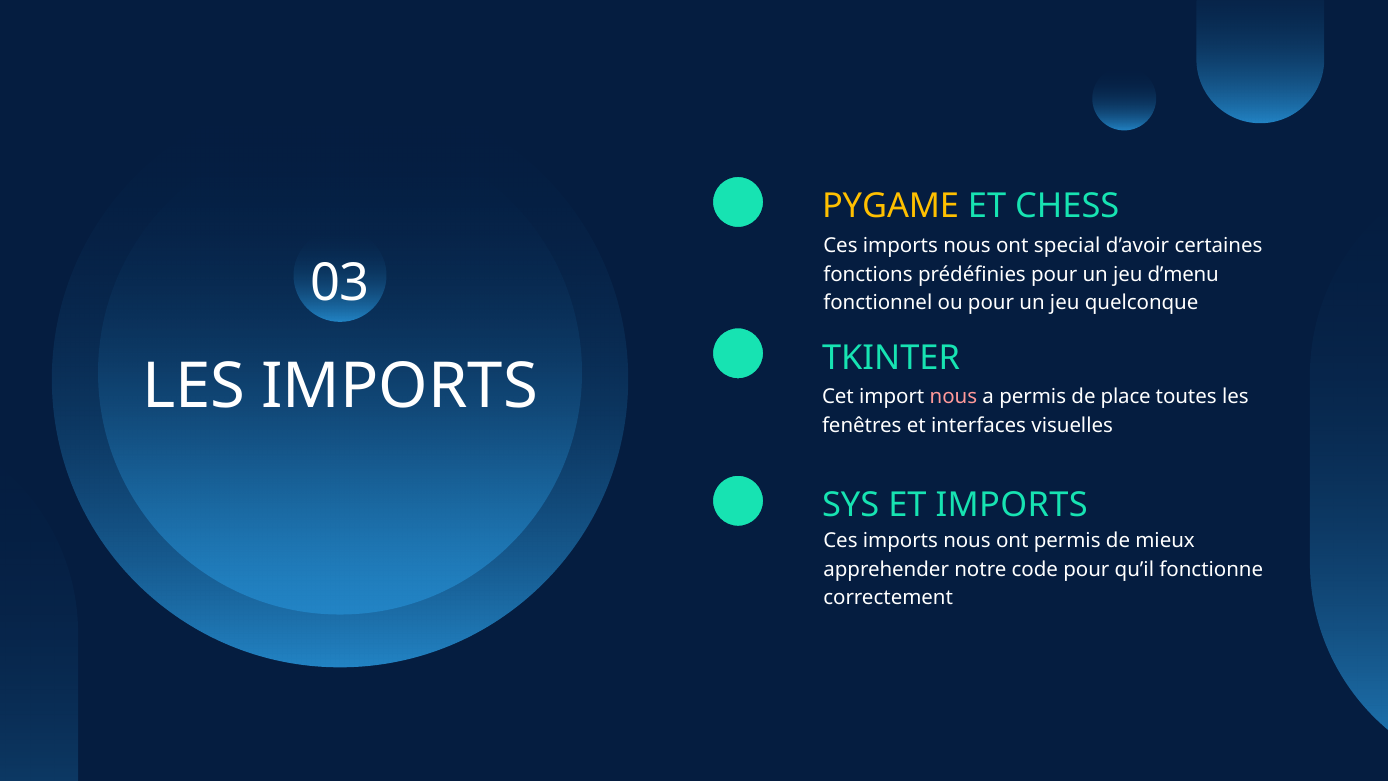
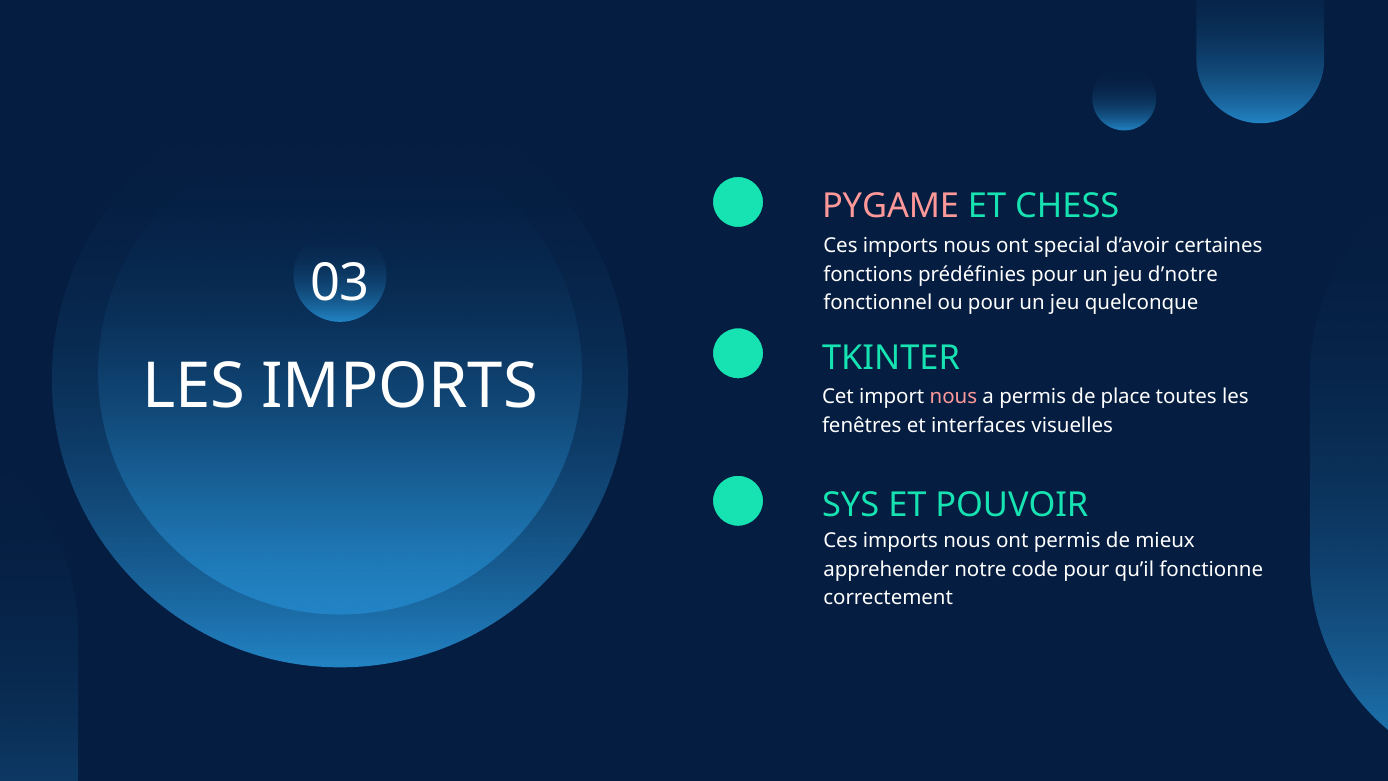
PYGAME colour: yellow -> pink (891, 206)
d’menu: d’menu -> d’notre (1183, 274)
ET IMPORTS: IMPORTS -> POUVOIR (1012, 505)
